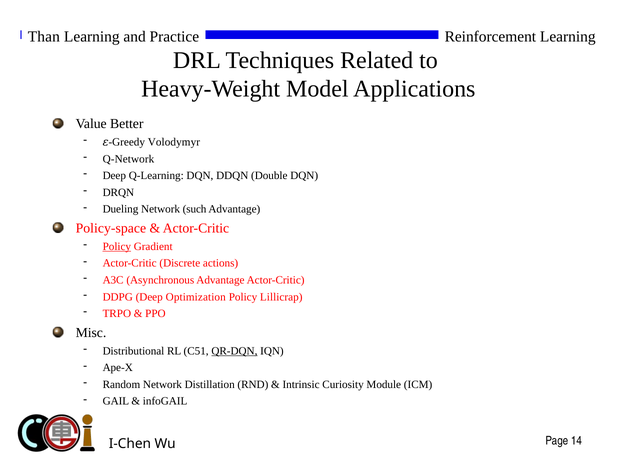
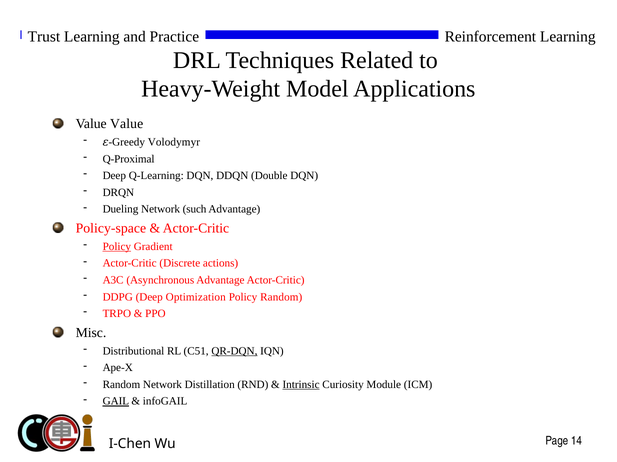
Than: Than -> Trust (44, 36)
Value Better: Better -> Value (127, 124)
Q-Network: Q-Network -> Q-Proximal (129, 159)
Policy Lillicrap: Lillicrap -> Random (281, 297)
Intrinsic underline: none -> present (301, 385)
GAIL underline: none -> present (116, 402)
